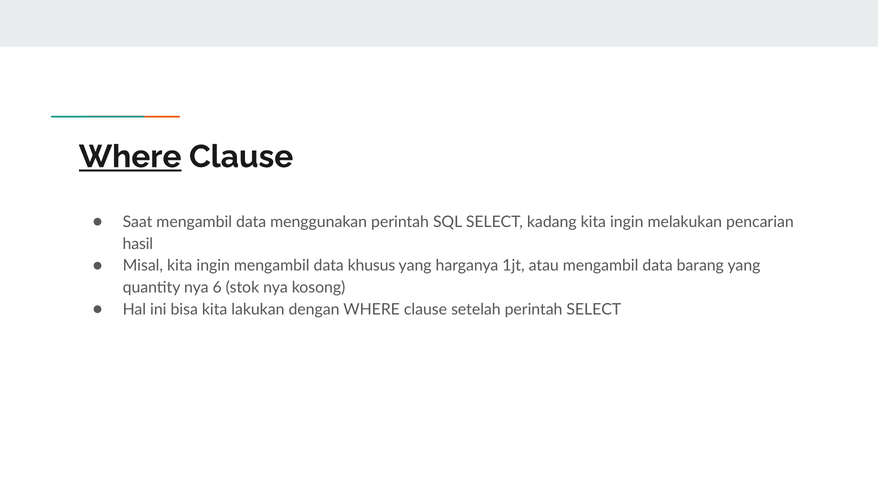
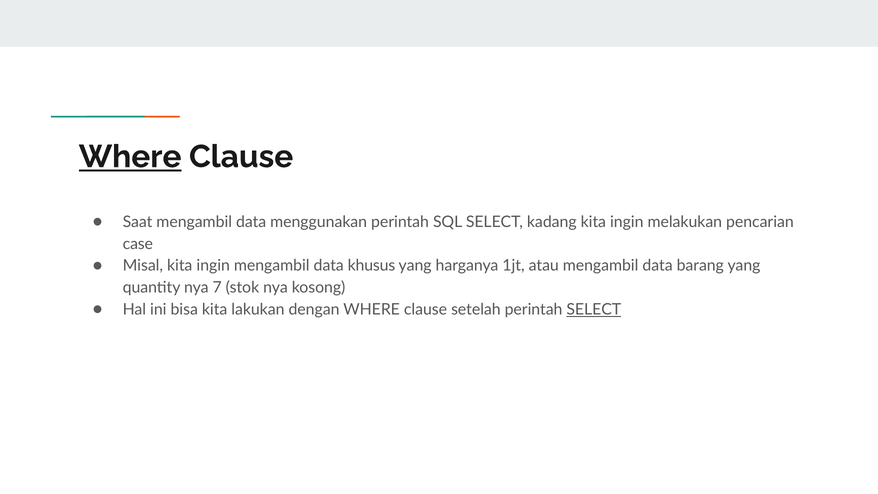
hasil: hasil -> case (138, 244)
6: 6 -> 7 (217, 288)
SELECT underline: none -> present (594, 309)
